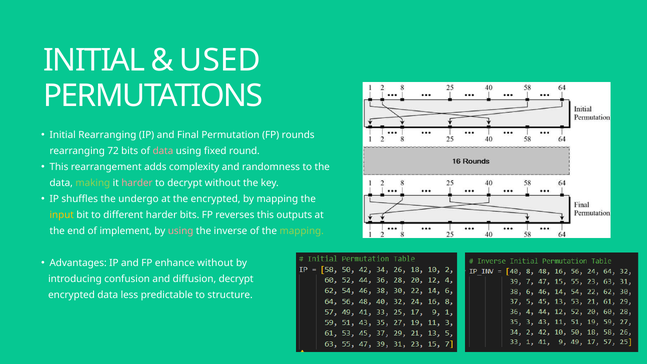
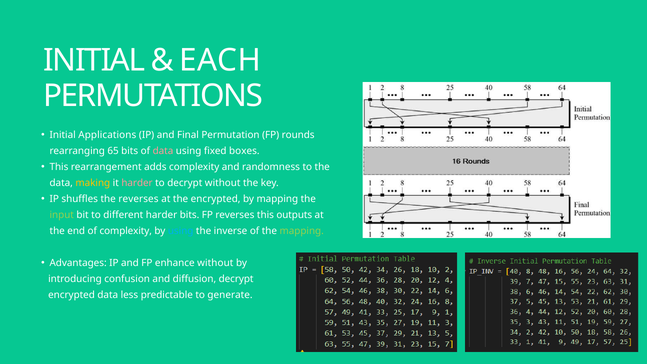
USED: USED -> EACH (220, 60)
Initial Rearranging: Rearranging -> Applications (107, 135)
72: 72 -> 65 (113, 151)
round: round -> boxes (244, 151)
making colour: light green -> yellow (93, 183)
the undergo: undergo -> reverses (138, 199)
input colour: yellow -> light green (62, 215)
of implement: implement -> complexity (126, 231)
using colour: pink -> light blue (181, 231)
structure: structure -> generate (230, 295)
